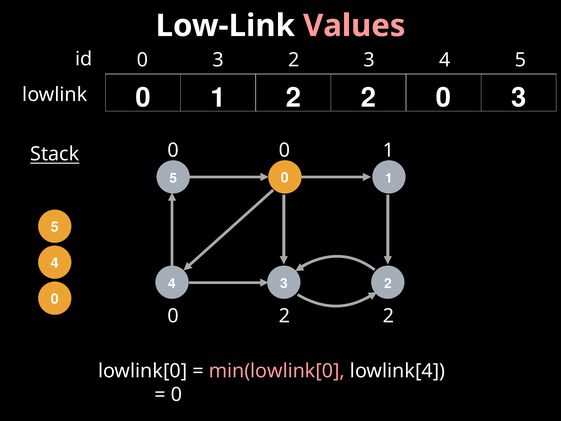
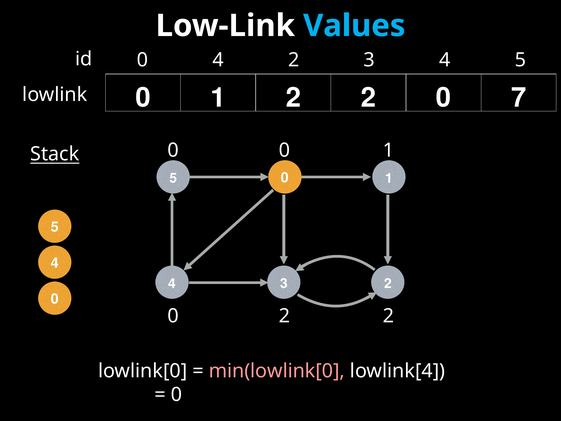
Values colour: pink -> light blue (354, 26)
3: 3 -> 4 (218, 60)
2 0 3: 3 -> 7 (519, 98)
